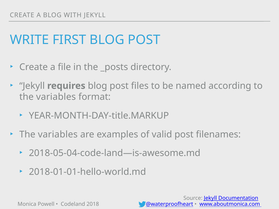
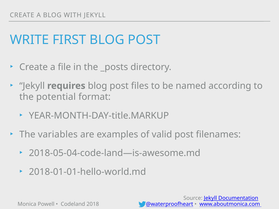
variables: variables -> potential (56, 97)
